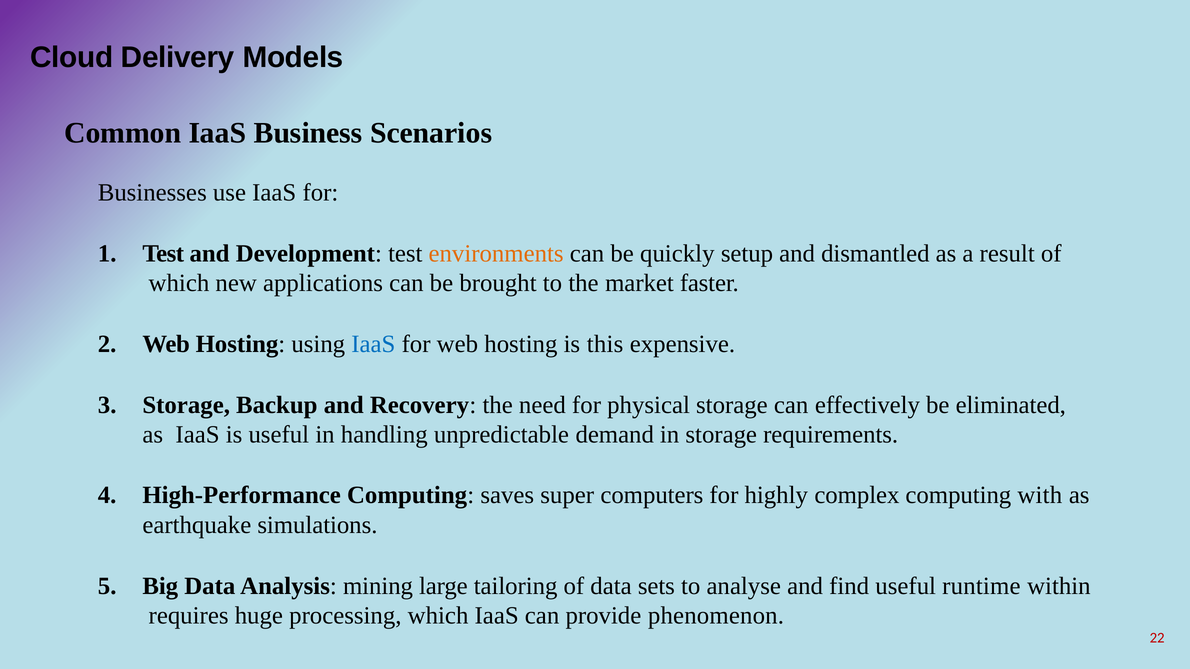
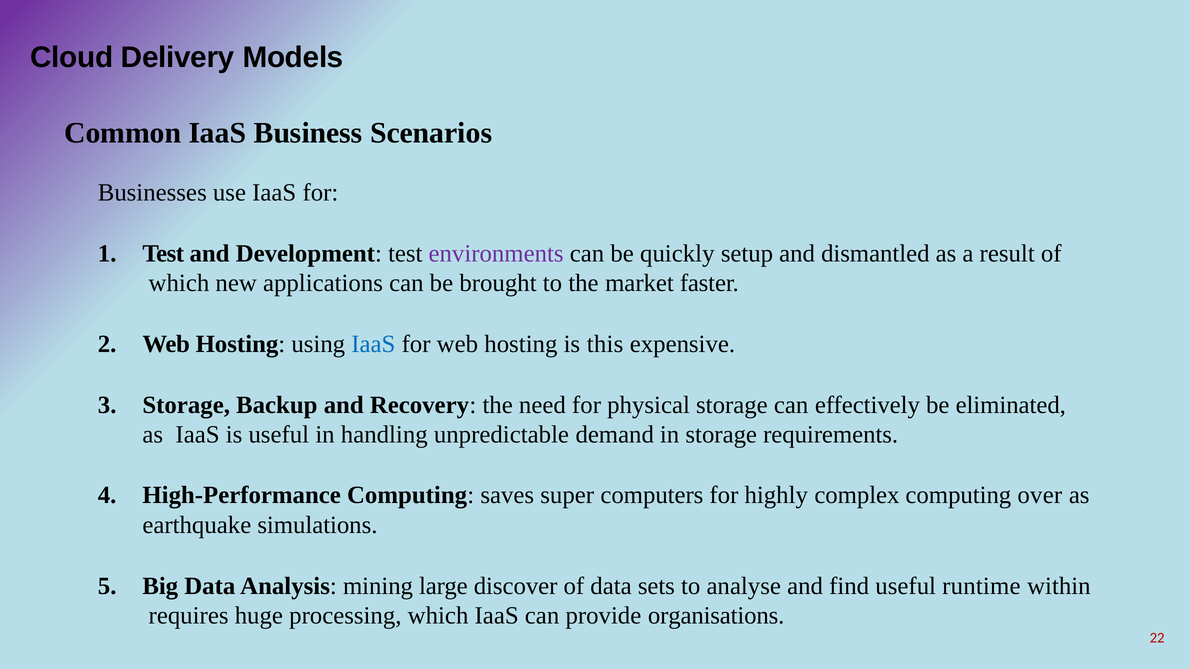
environments colour: orange -> purple (496, 254)
with: with -> over (1040, 496)
tailoring: tailoring -> discover (516, 586)
phenomenon: phenomenon -> organisations (716, 616)
